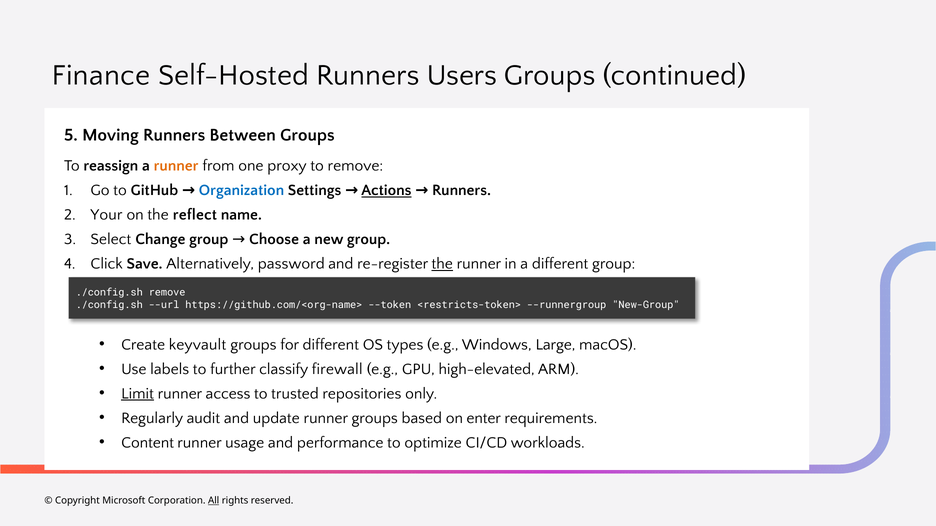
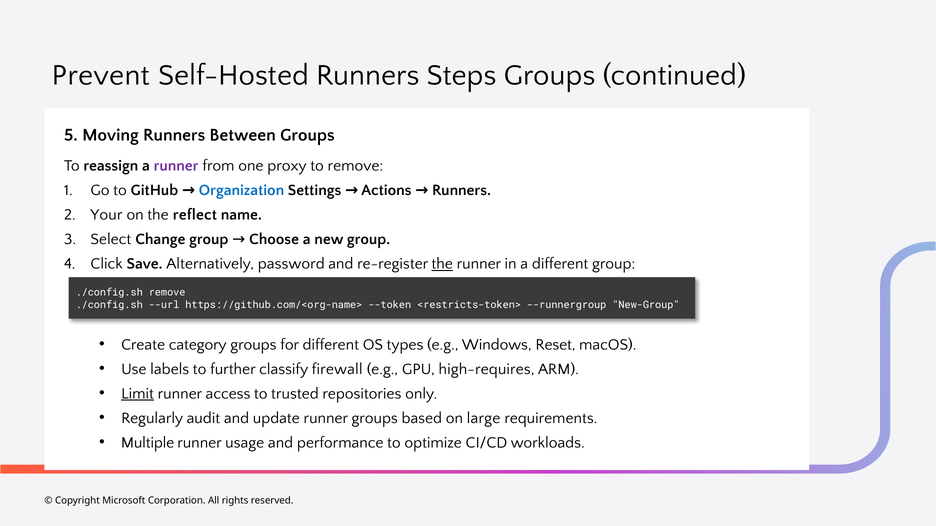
Finance: Finance -> Prevent (101, 75)
Users: Users -> Steps (462, 75)
runner colour: orange -> purple (176, 166)
Actions underline: present -> none (386, 190)
keyvault: keyvault -> category (198, 345)
Large: Large -> Reset (556, 345)
high-elevated: high-elevated -> high-requires (487, 369)
enter: enter -> large (484, 418)
Content: Content -> Multiple (148, 443)
All underline: present -> none (214, 501)
